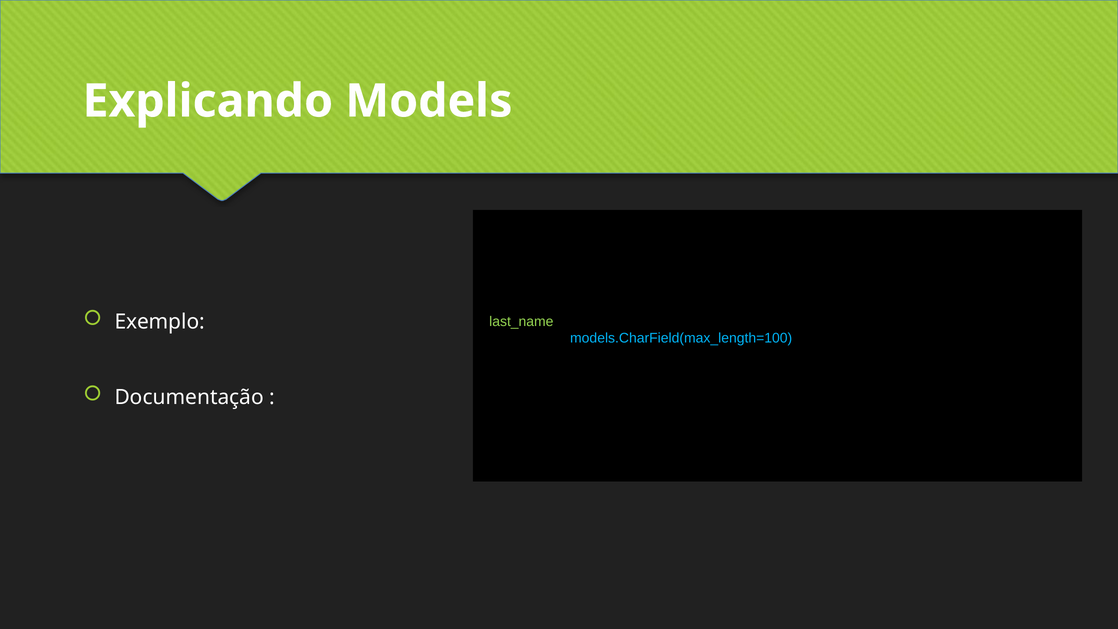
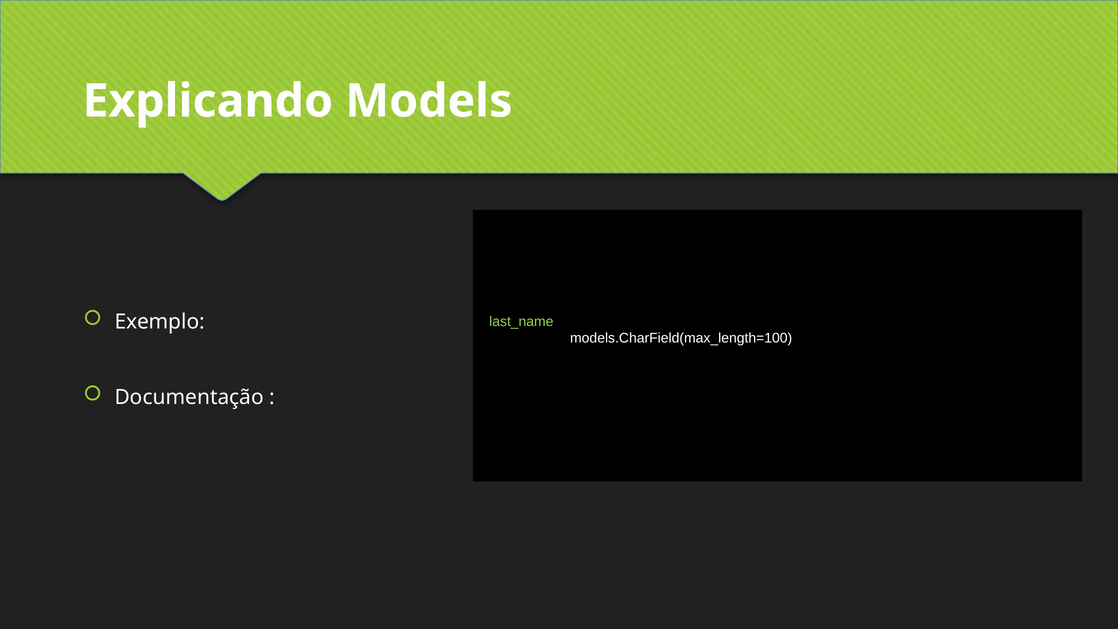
models.CharField(max_length=100 colour: light blue -> white (681, 338)
